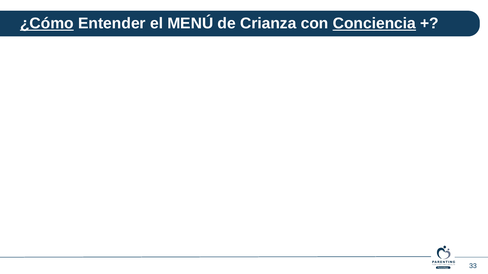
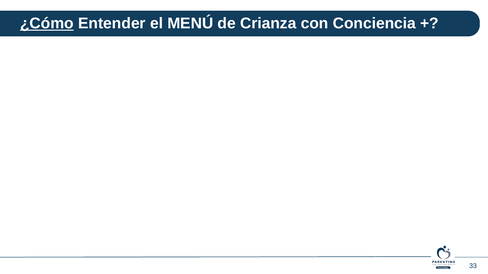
Conciencia underline: present -> none (374, 23)
